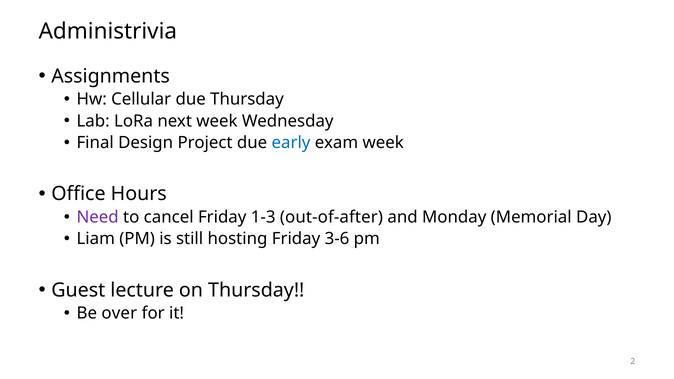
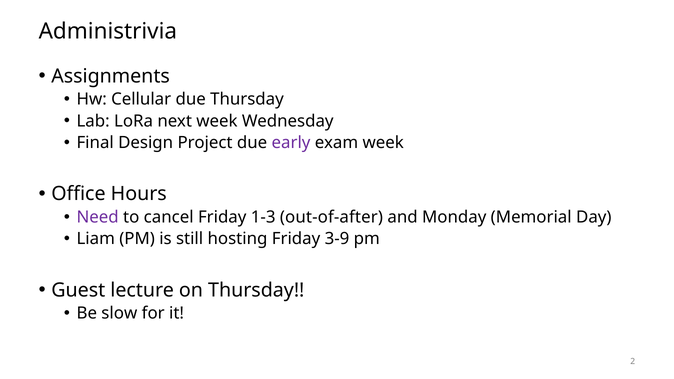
early colour: blue -> purple (291, 143)
3-6: 3-6 -> 3-9 (337, 239)
over: over -> slow (119, 313)
